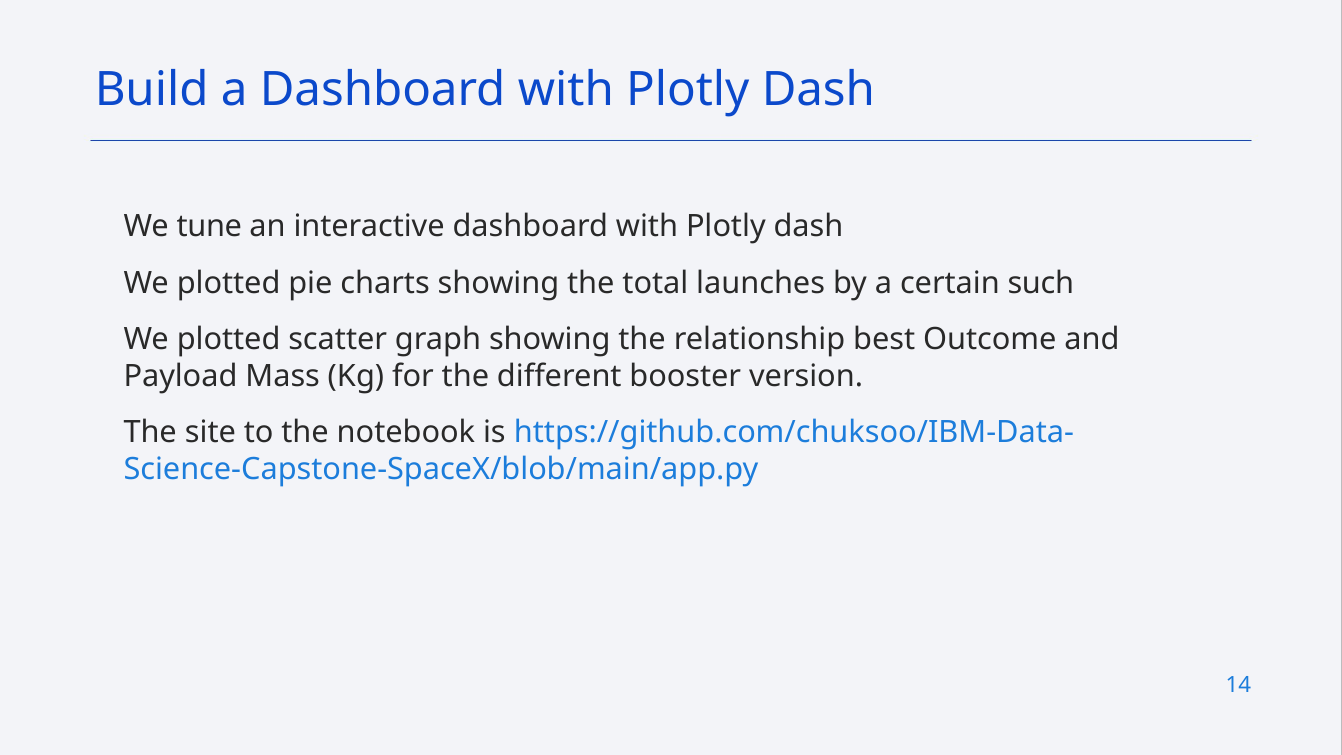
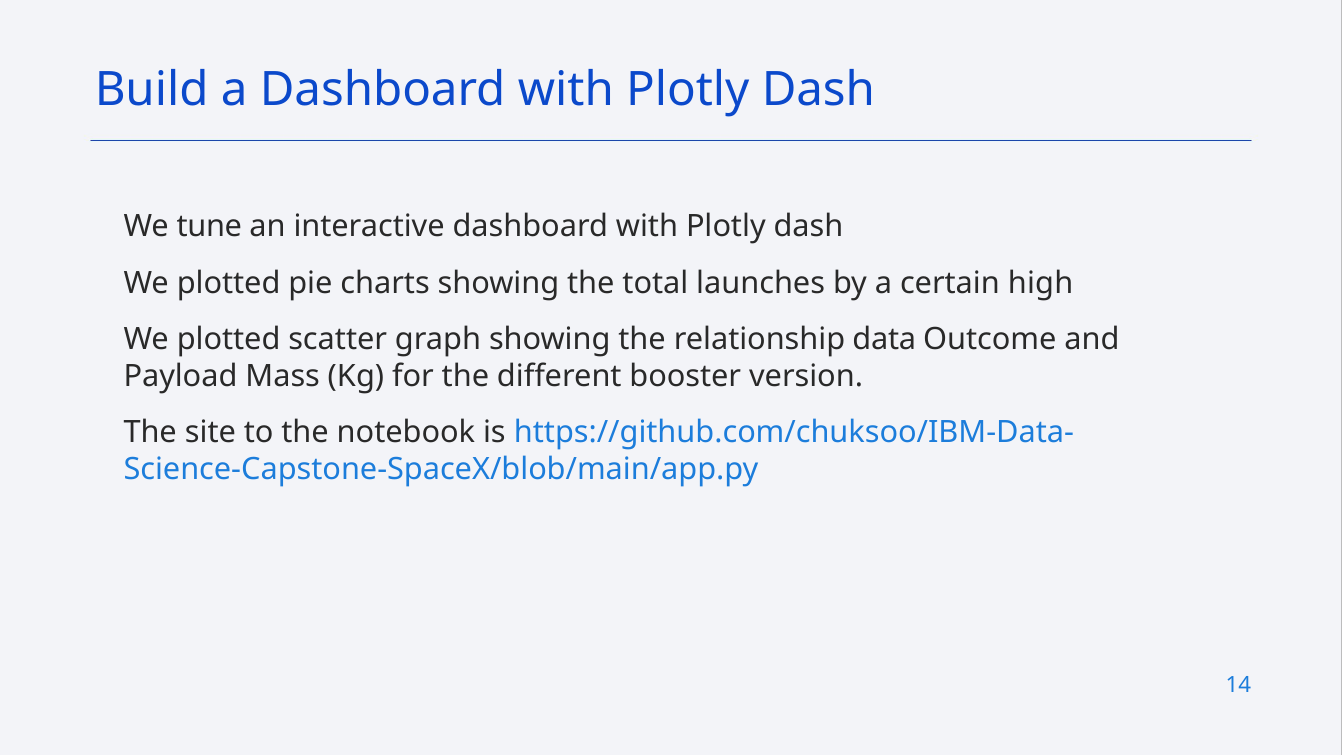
such: such -> high (1041, 283)
best: best -> data (884, 339)
